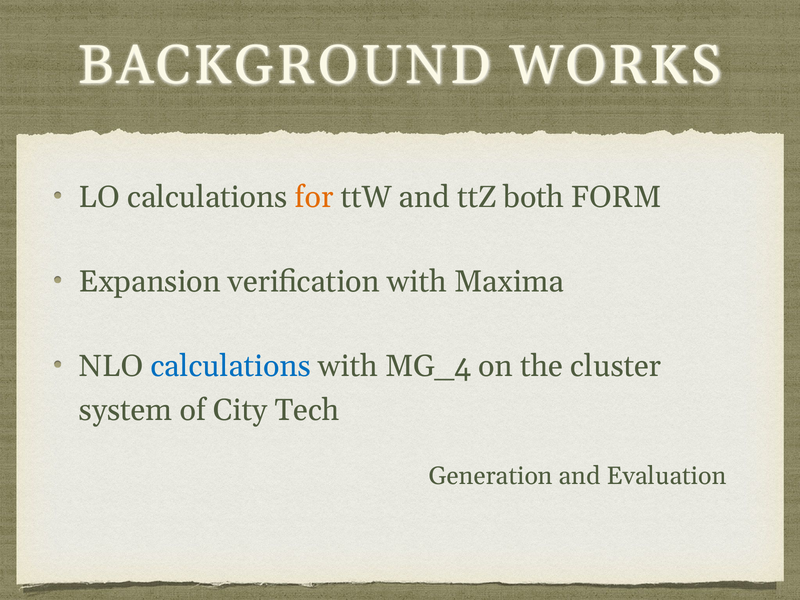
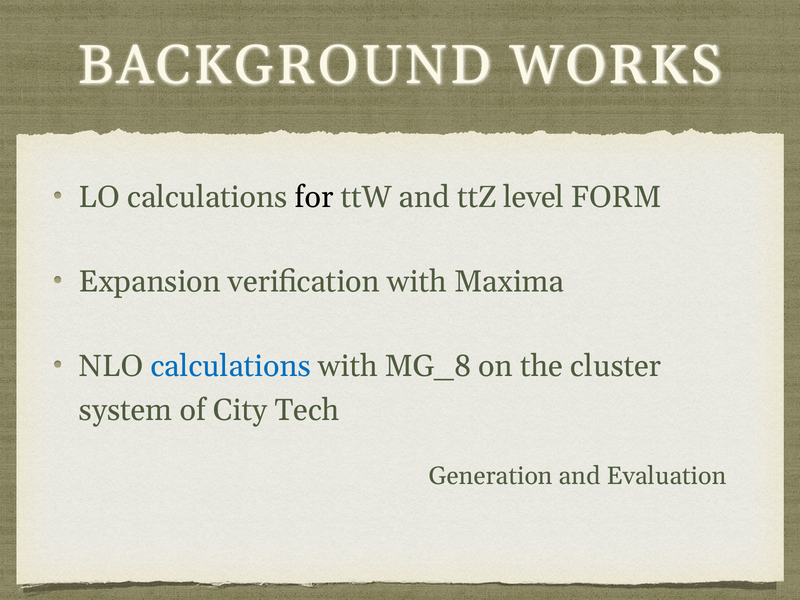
for colour: orange -> black (314, 197)
both: both -> level (534, 197)
MG_4: MG_4 -> MG_8 (428, 366)
